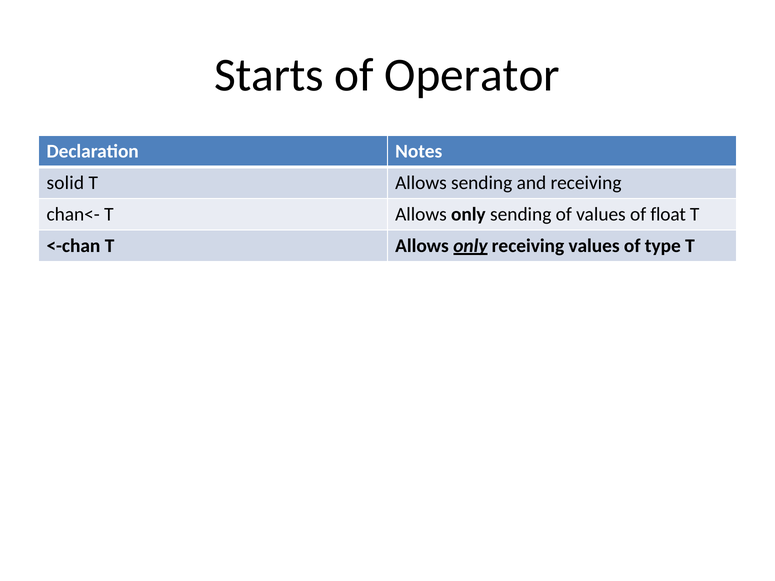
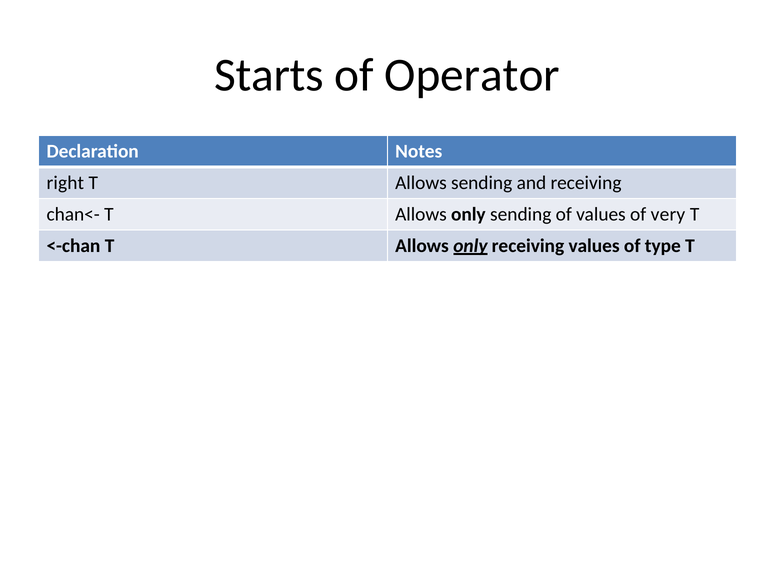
solid: solid -> right (65, 183)
float: float -> very (668, 214)
